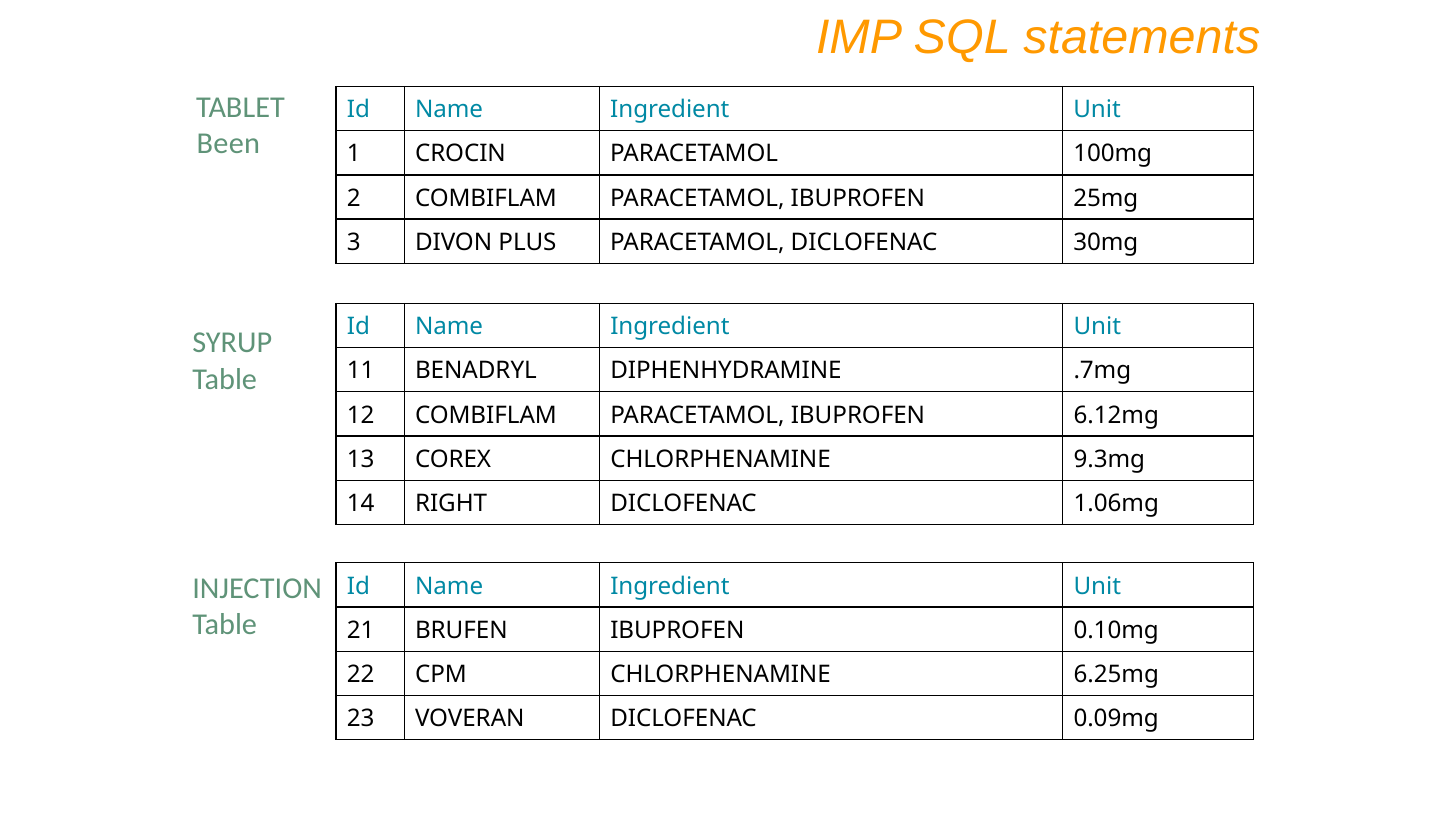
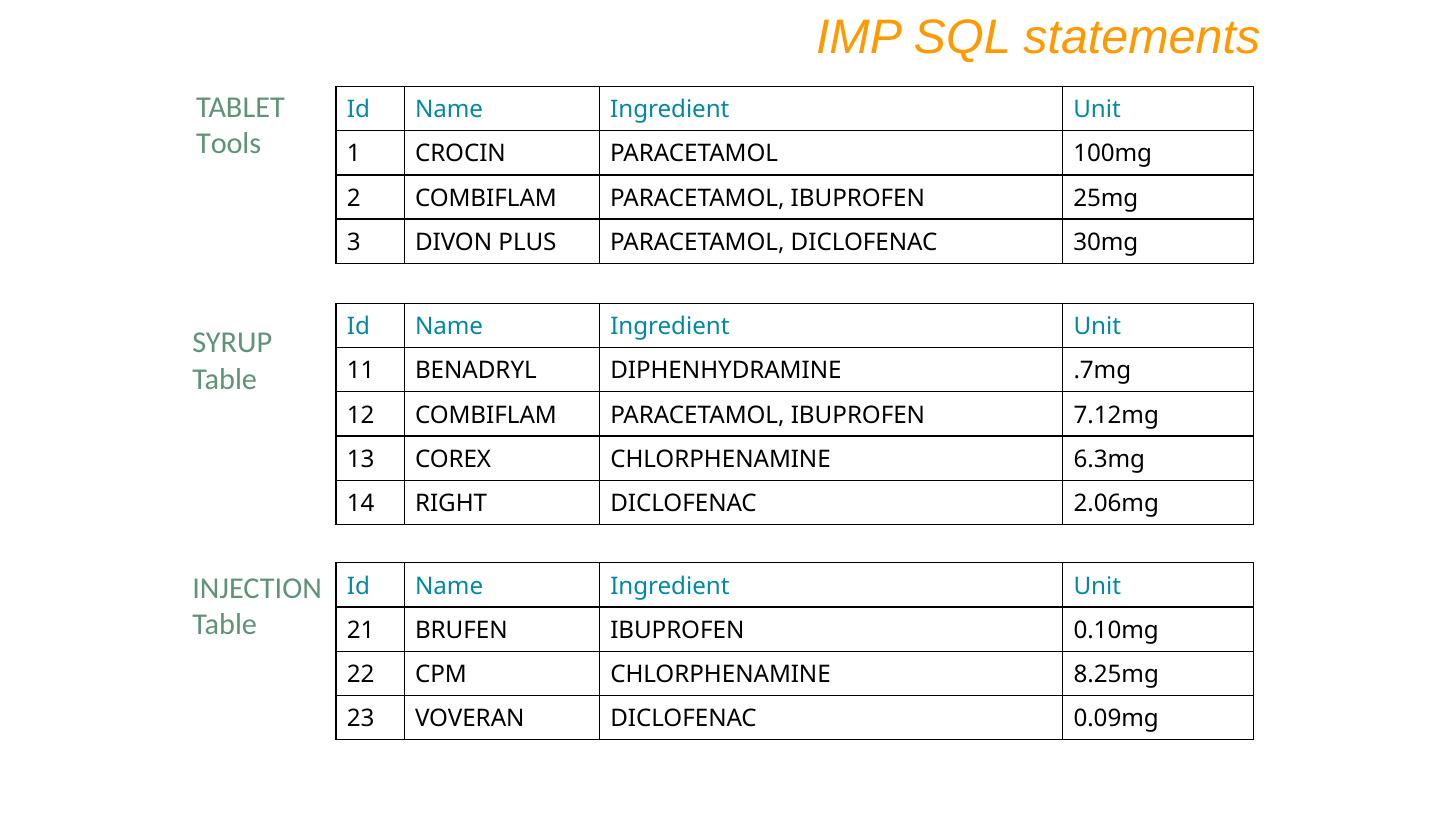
Been: Been -> Tools (229, 144)
6.12mg: 6.12mg -> 7.12mg (1116, 415)
9.3mg: 9.3mg -> 6.3mg (1109, 459)
1.06mg: 1.06mg -> 2.06mg (1116, 504)
6.25mg: 6.25mg -> 8.25mg (1116, 675)
